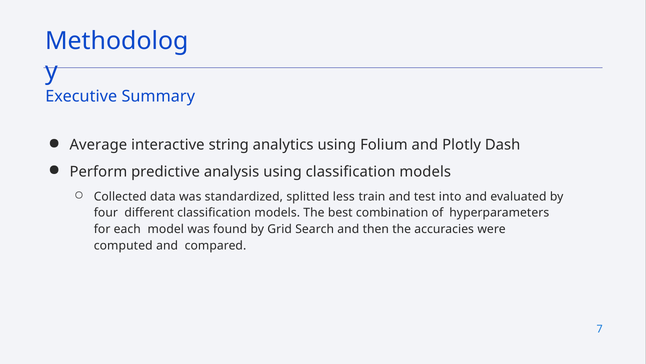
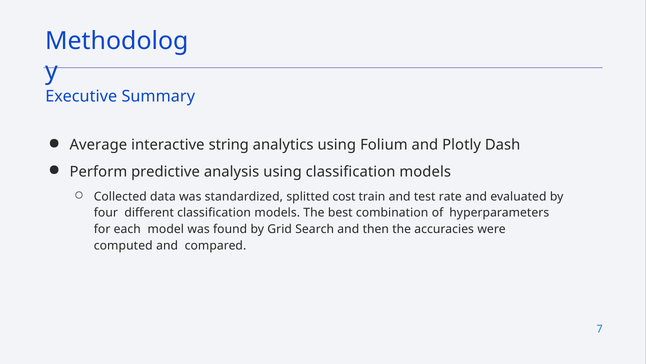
less: less -> cost (344, 196)
into: into -> rate (450, 196)
